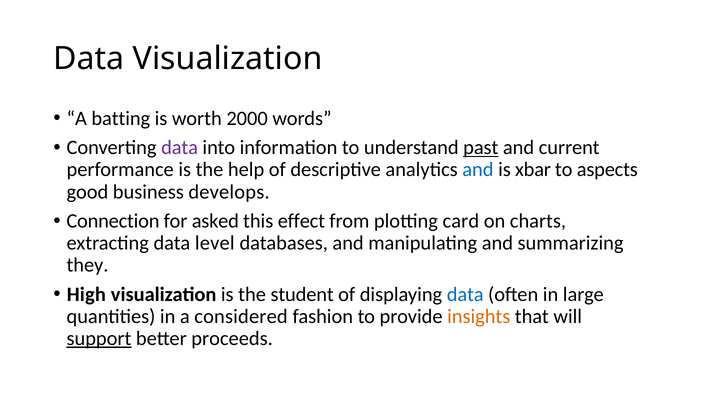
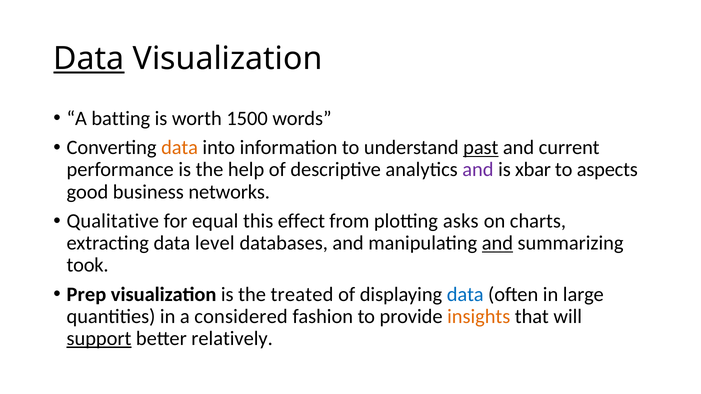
Data underline: none -> present (89, 59)
2000: 2000 -> 1500 (247, 118)
data colour: purple -> orange (180, 148)
and colour: blue -> purple (478, 170)
develops: develops -> networks (229, 192)
Connection: Connection -> Qualitative (113, 221)
asked: asked -> equal (215, 221)
card: card -> asks (461, 221)
and underline: none -> present (497, 243)
they: they -> took (88, 265)
High: High -> Prep (86, 295)
student: student -> treated (302, 295)
proceeds: proceeds -> relatively (232, 339)
